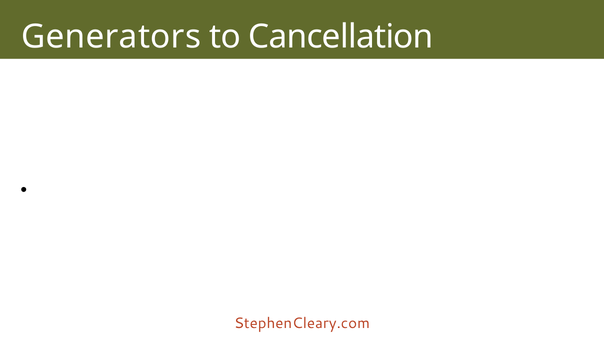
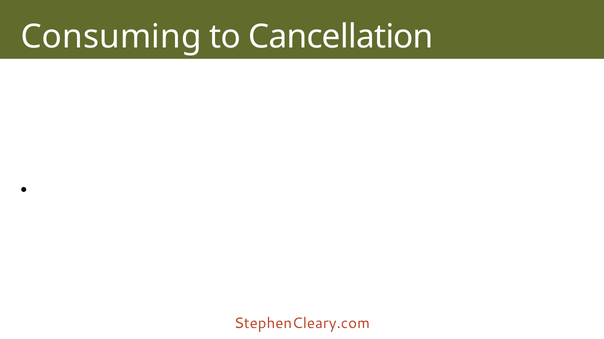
Generators: Generators -> Consuming (111, 37)
